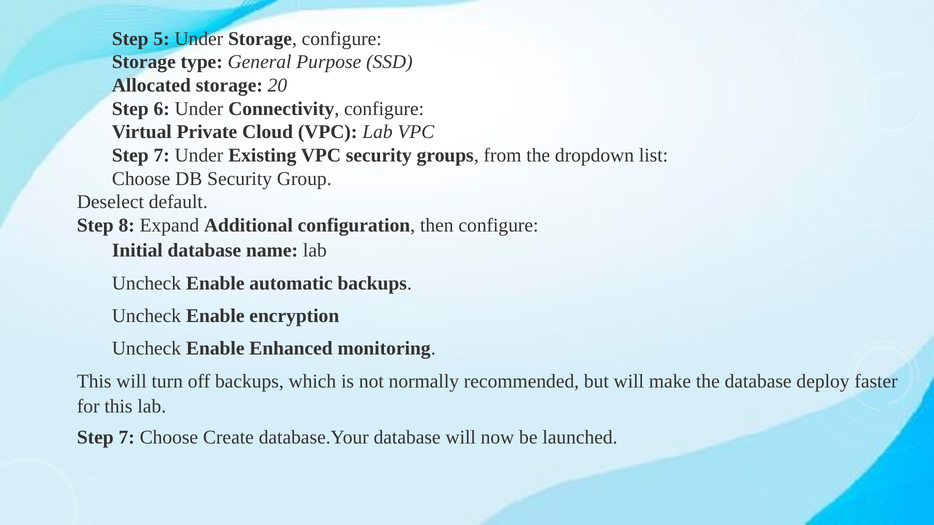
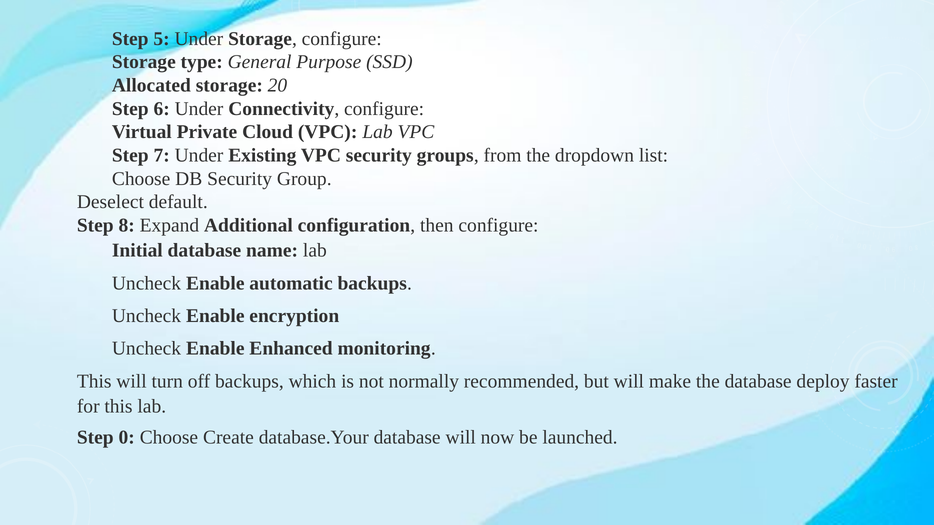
7: 7 -> 0 (127, 438)
